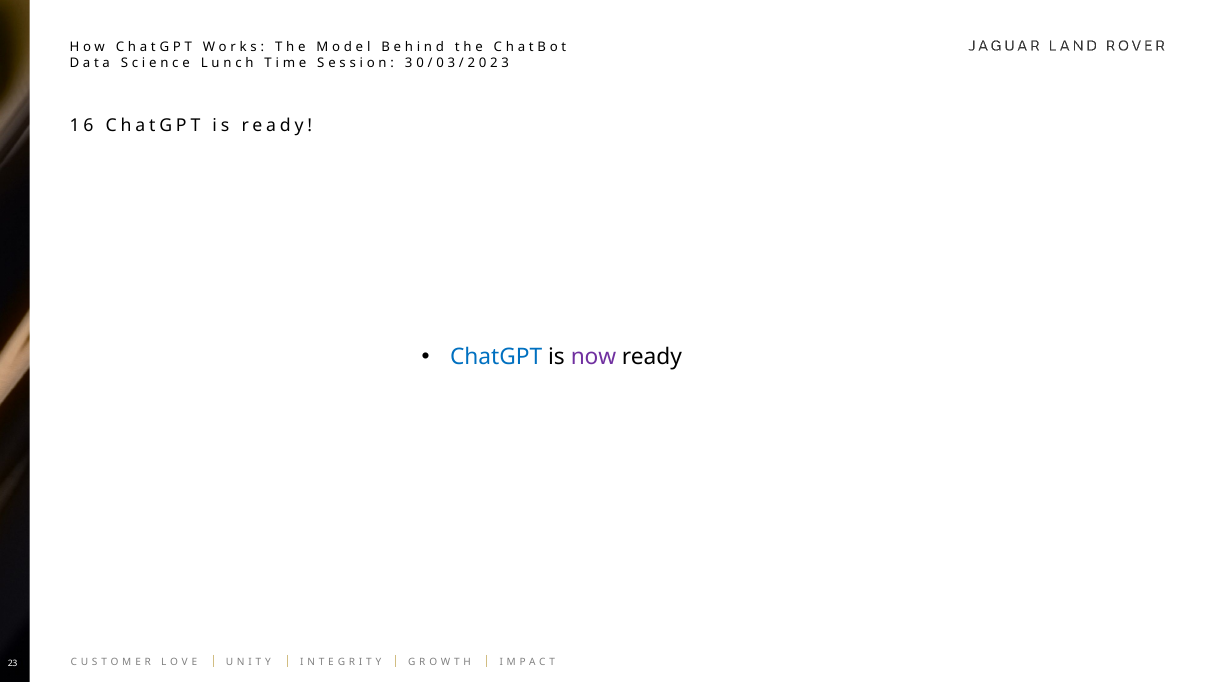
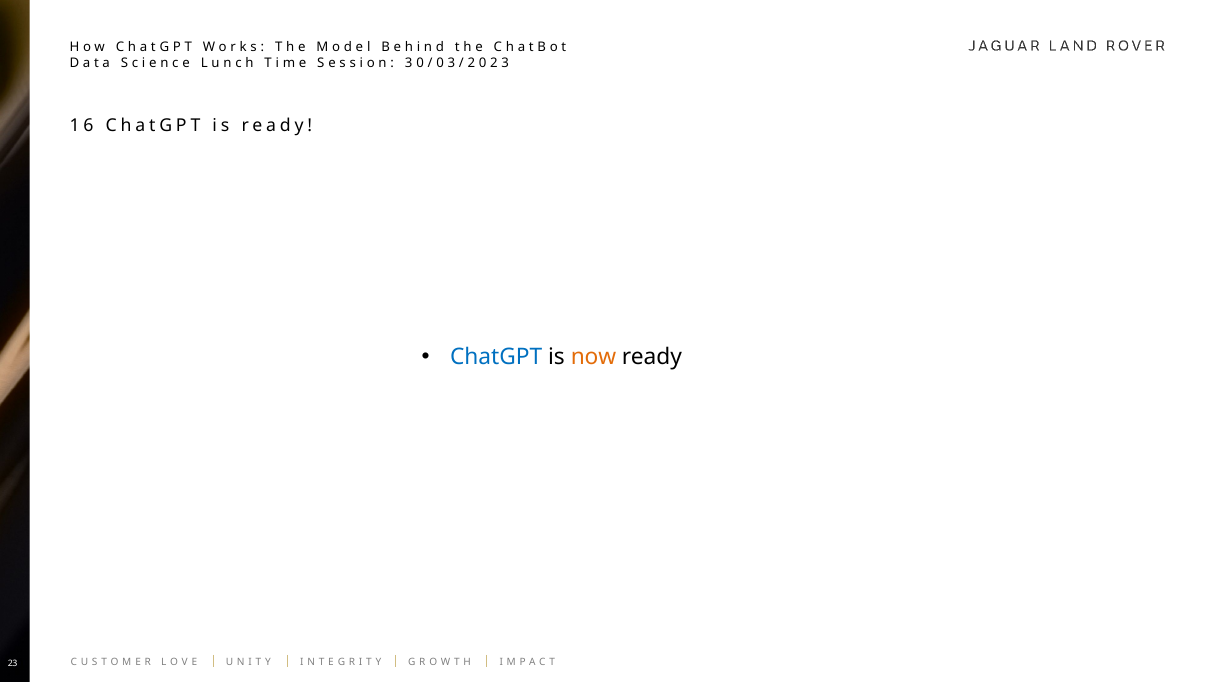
now colour: purple -> orange (593, 357)
